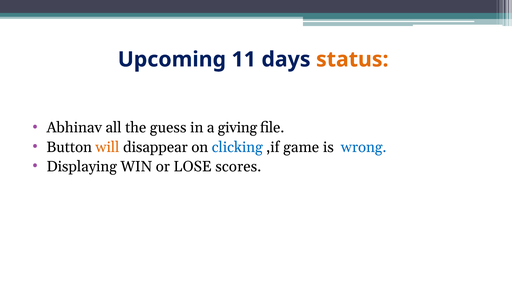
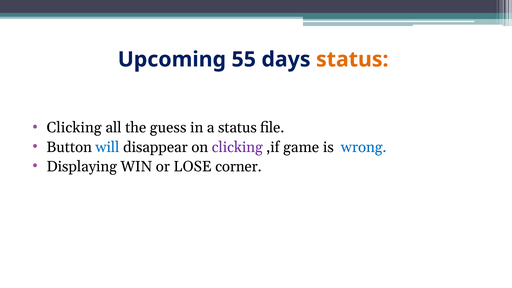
11: 11 -> 55 (244, 59)
Abhinav: Abhinav -> Clicking (74, 128)
a giving: giving -> status (237, 128)
will colour: orange -> blue (107, 147)
clicking colour: blue -> purple (237, 147)
scores: scores -> corner (238, 167)
